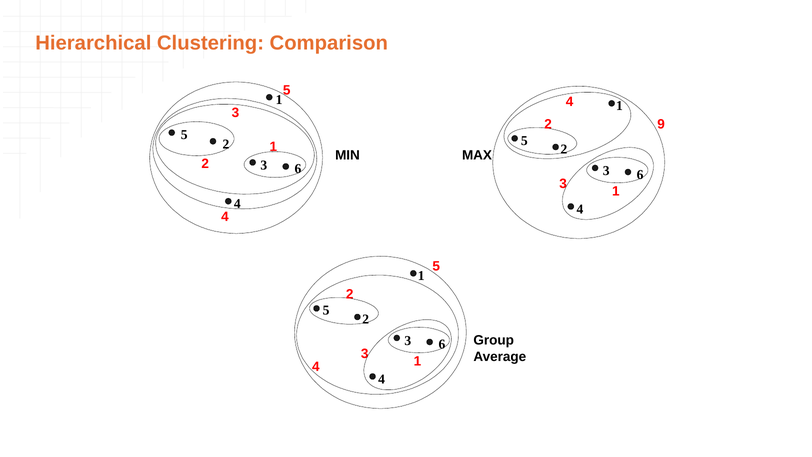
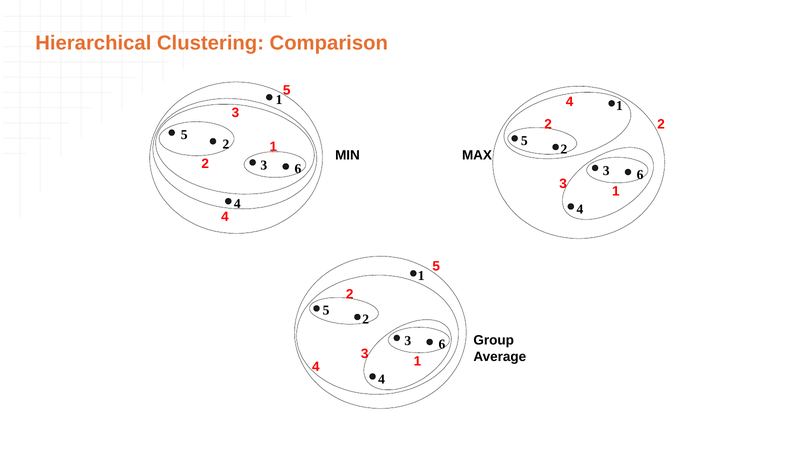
2 9: 9 -> 2 (661, 124)
